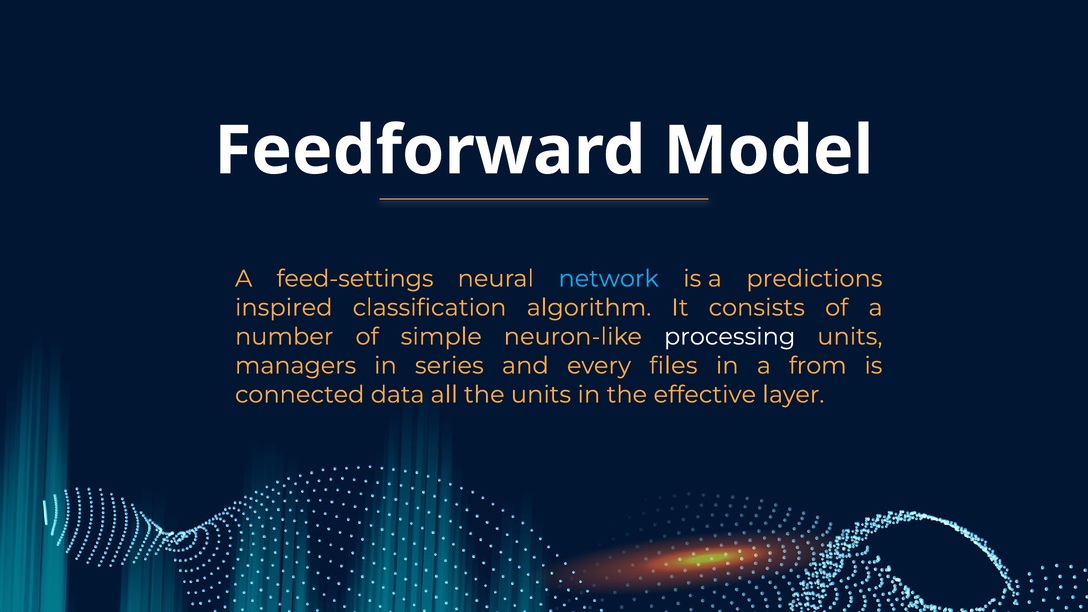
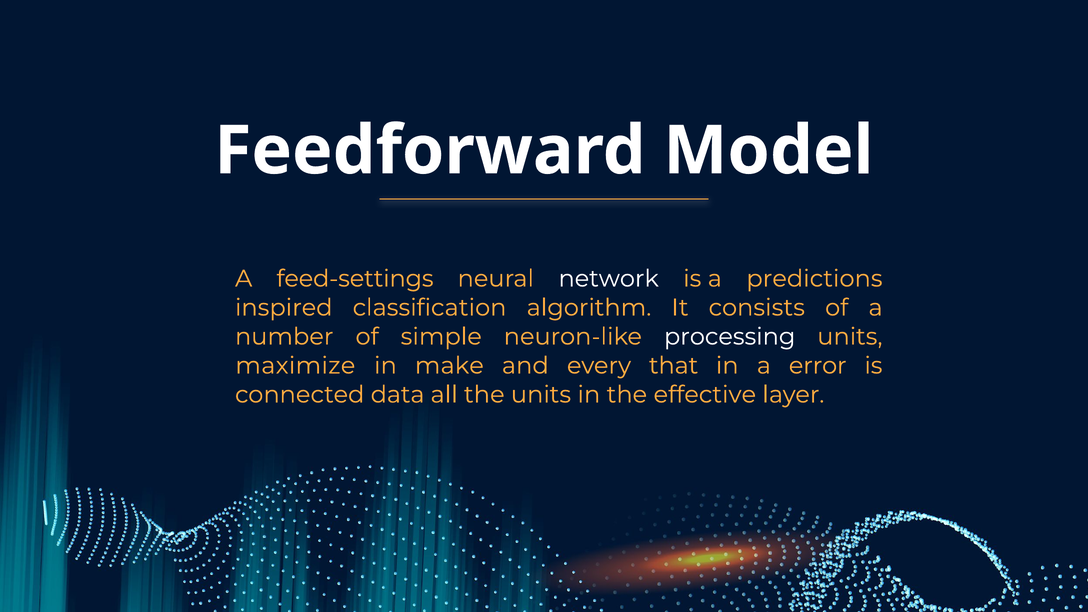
network colour: light blue -> white (609, 279)
managers: managers -> maximize (295, 366)
series: series -> make (449, 366)
files: files -> that (674, 366)
from: from -> error (818, 366)
